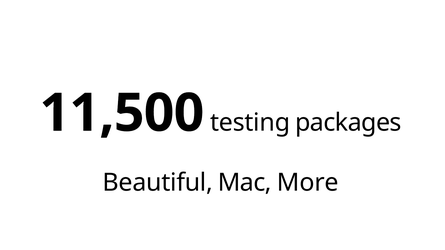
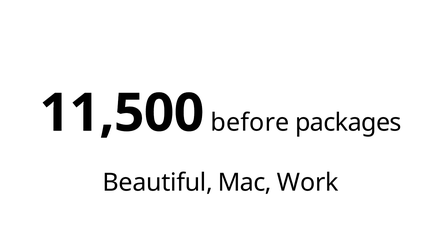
testing: testing -> before (250, 123)
More: More -> Work (308, 183)
